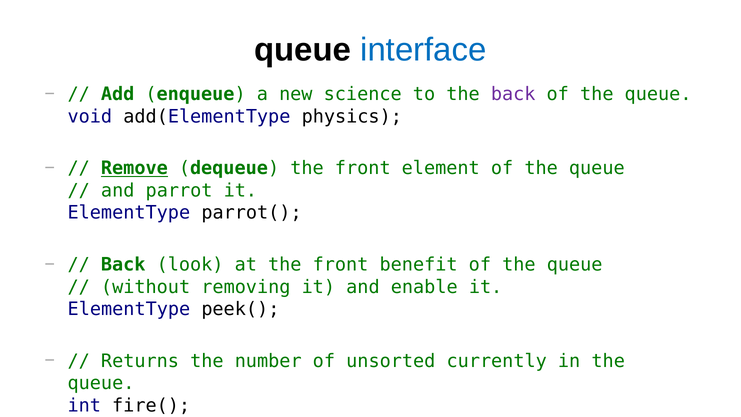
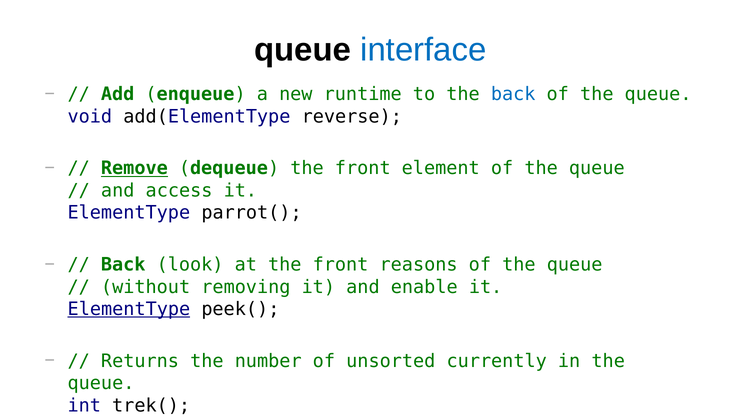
science: science -> runtime (363, 94)
back colour: purple -> blue (513, 94)
physics: physics -> reverse (352, 116)
parrot: parrot -> access (179, 191)
benefit: benefit -> reasons (419, 265)
ElementType underline: none -> present (129, 309)
fire(: fire( -> trek( (151, 405)
